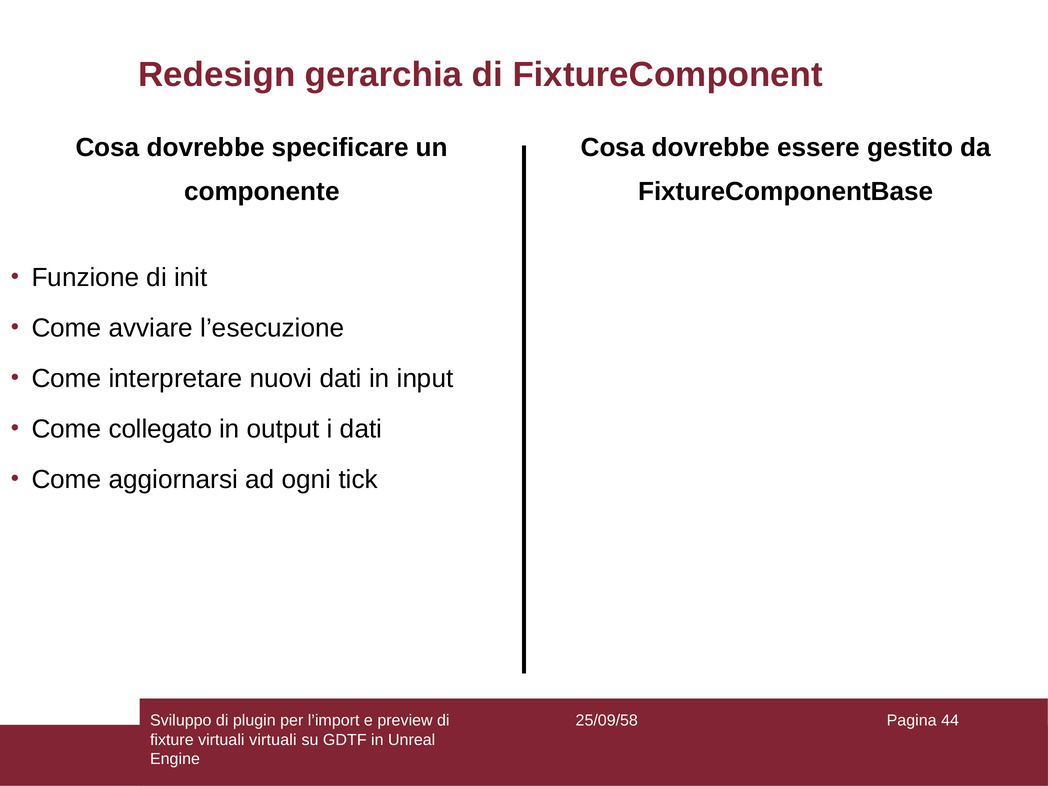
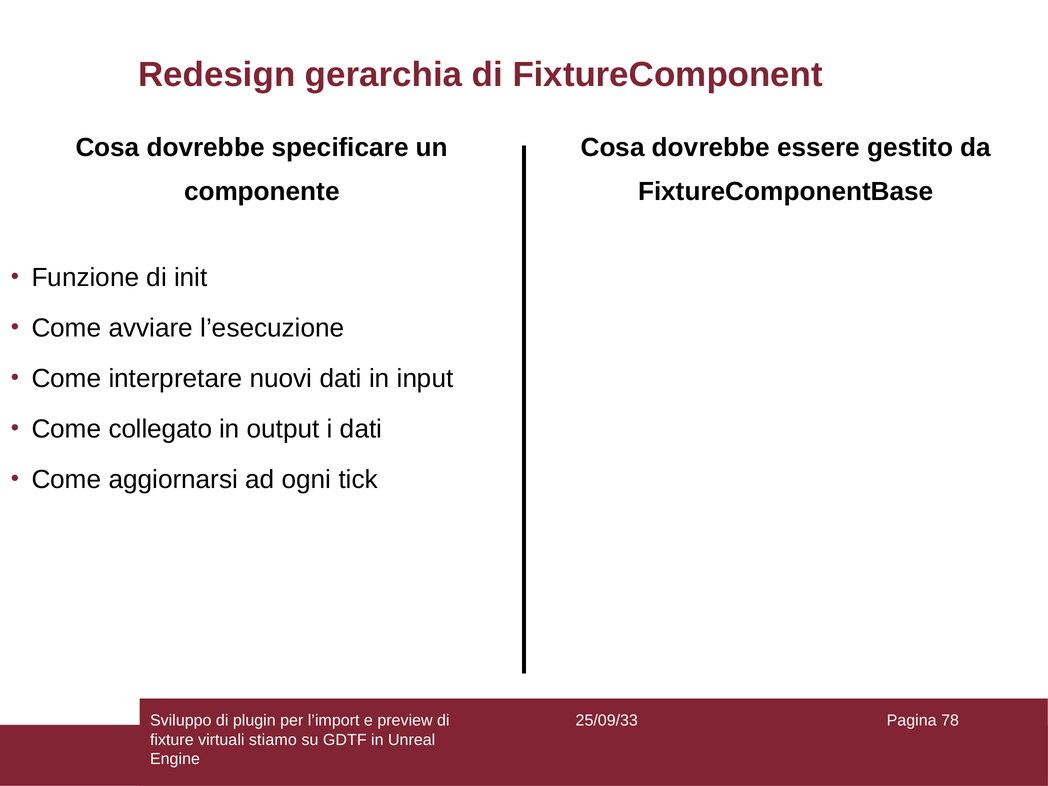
25/09/58: 25/09/58 -> 25/09/33 (607, 721)
44: 44 -> 78 (950, 721)
virtuali virtuali: virtuali -> stiamo (273, 740)
